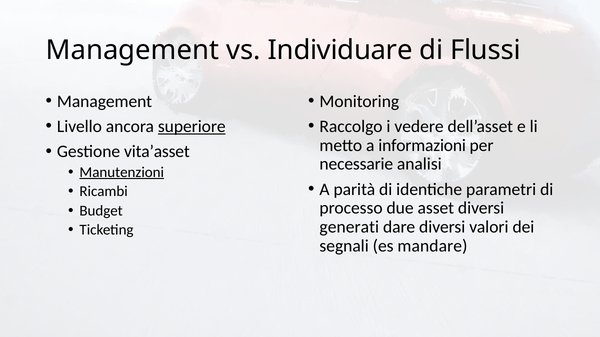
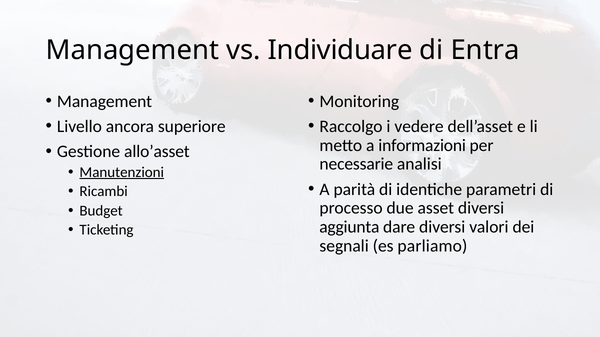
Flussi: Flussi -> Entra (485, 50)
superiore underline: present -> none (192, 127)
vita’asset: vita’asset -> allo’asset (157, 152)
generati: generati -> aggiunta (349, 227)
mandare: mandare -> parliamo (432, 246)
